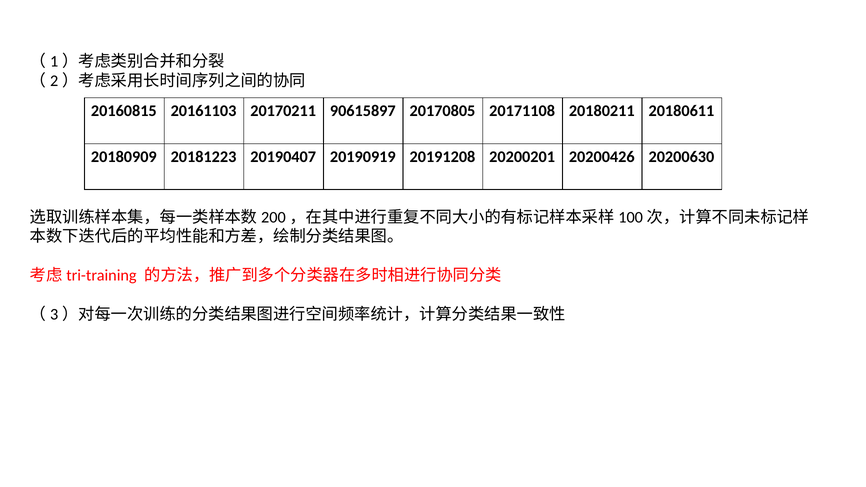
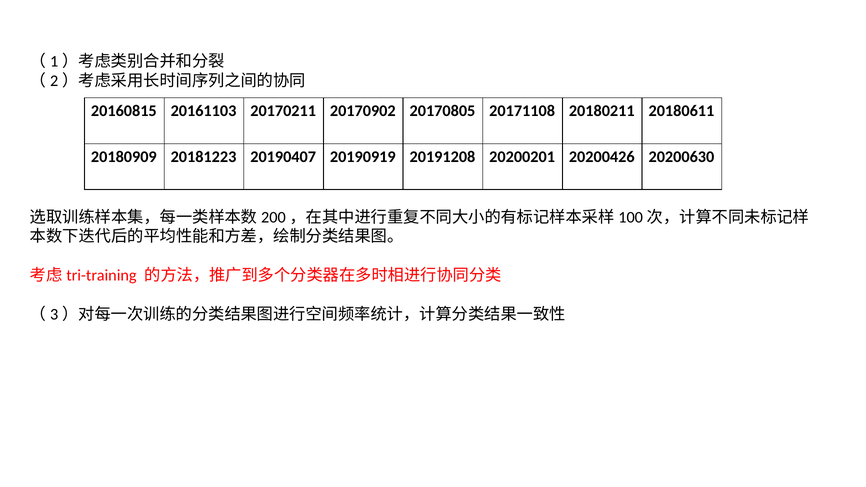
90615897: 90615897 -> 20170902 (363, 111)
